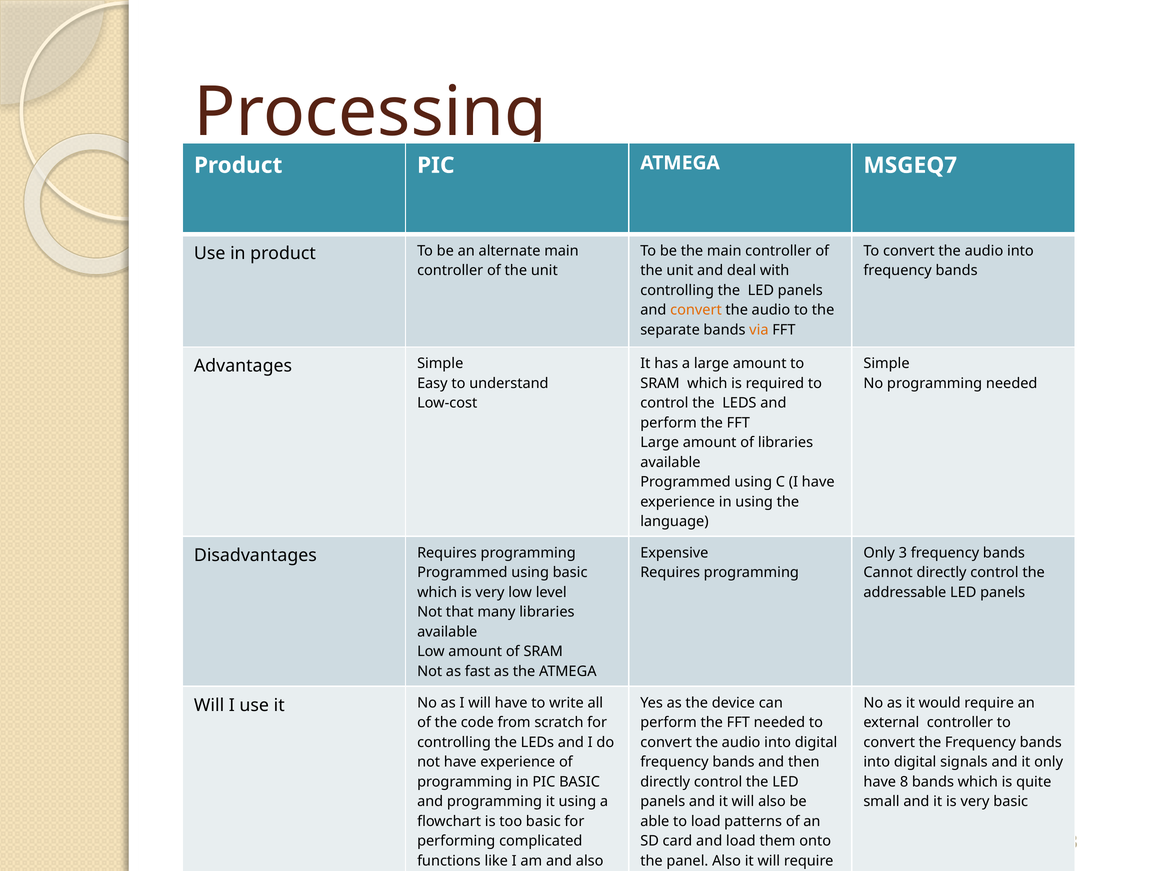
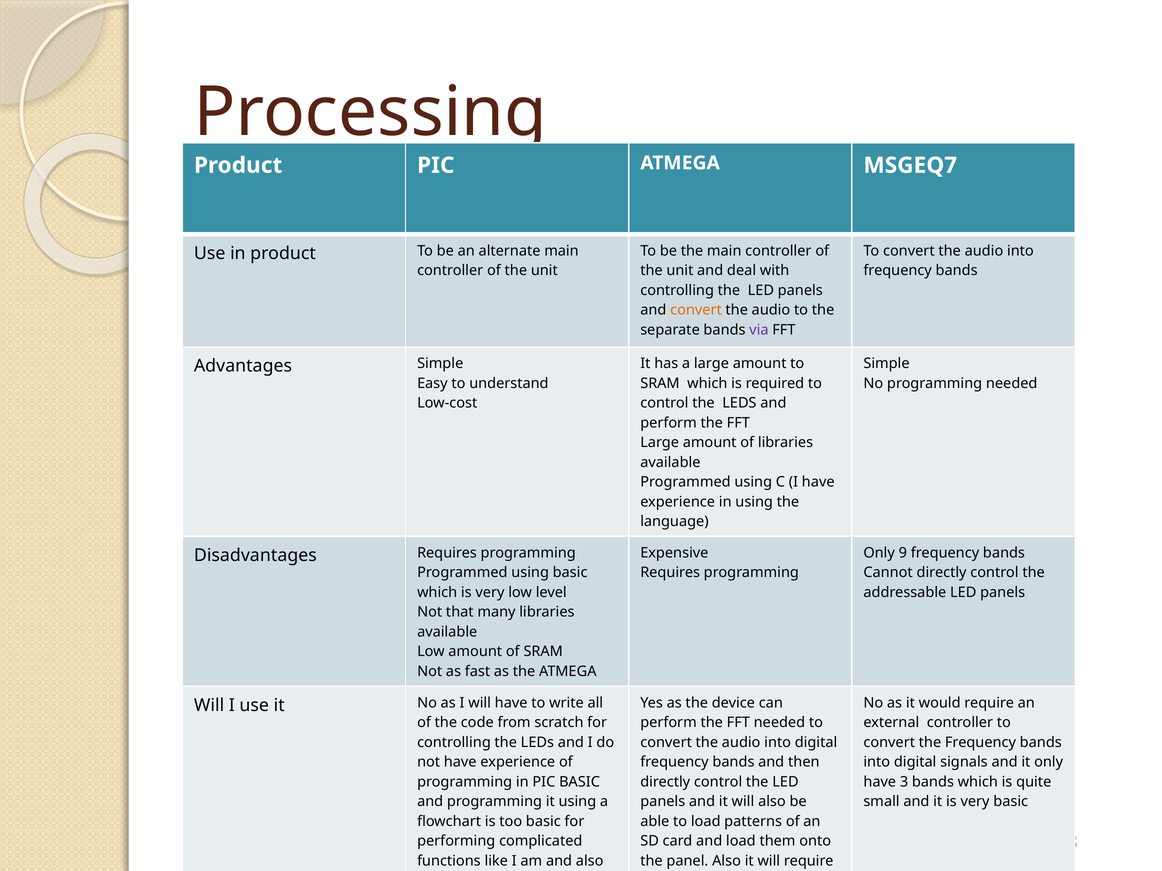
via colour: orange -> purple (759, 330)
3: 3 -> 9 (903, 553)
8: 8 -> 3 (904, 782)
